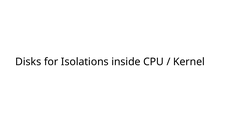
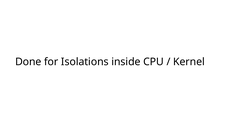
Disks: Disks -> Done (28, 61)
